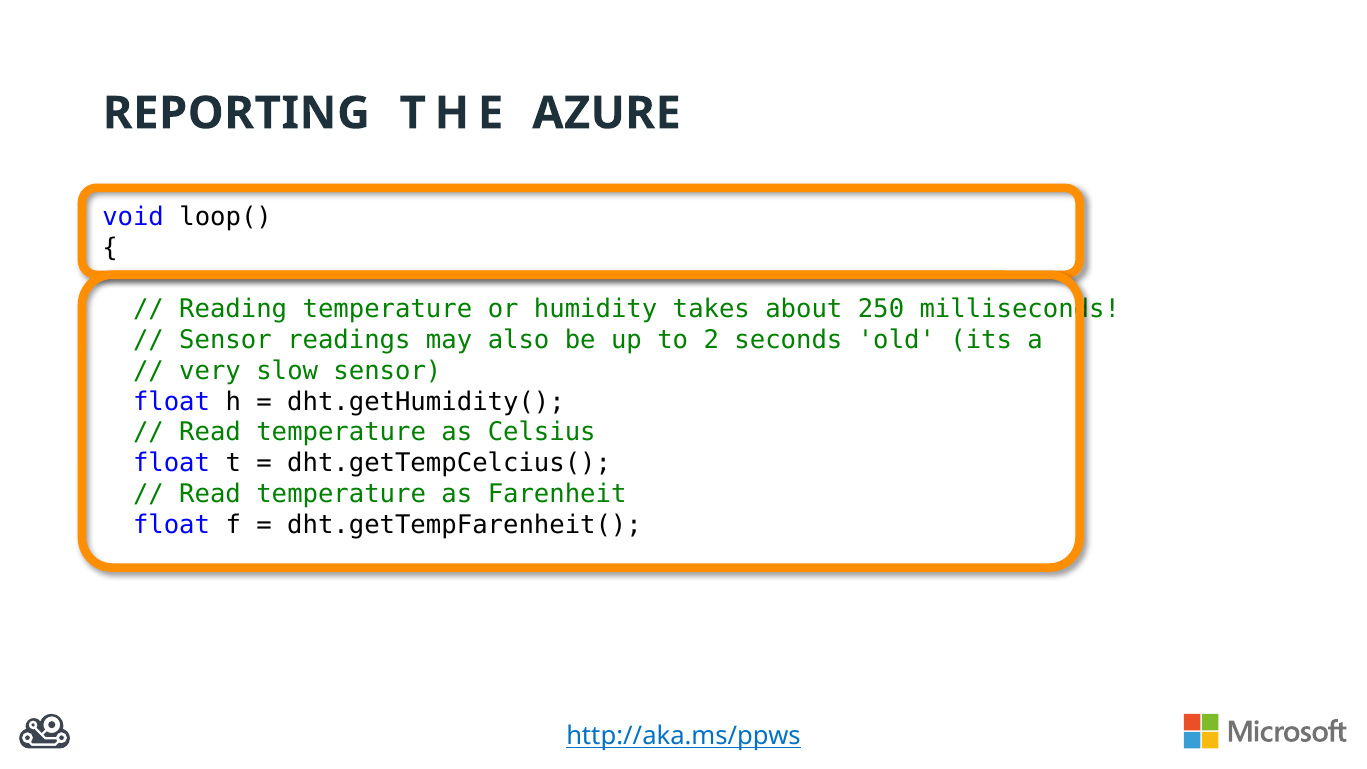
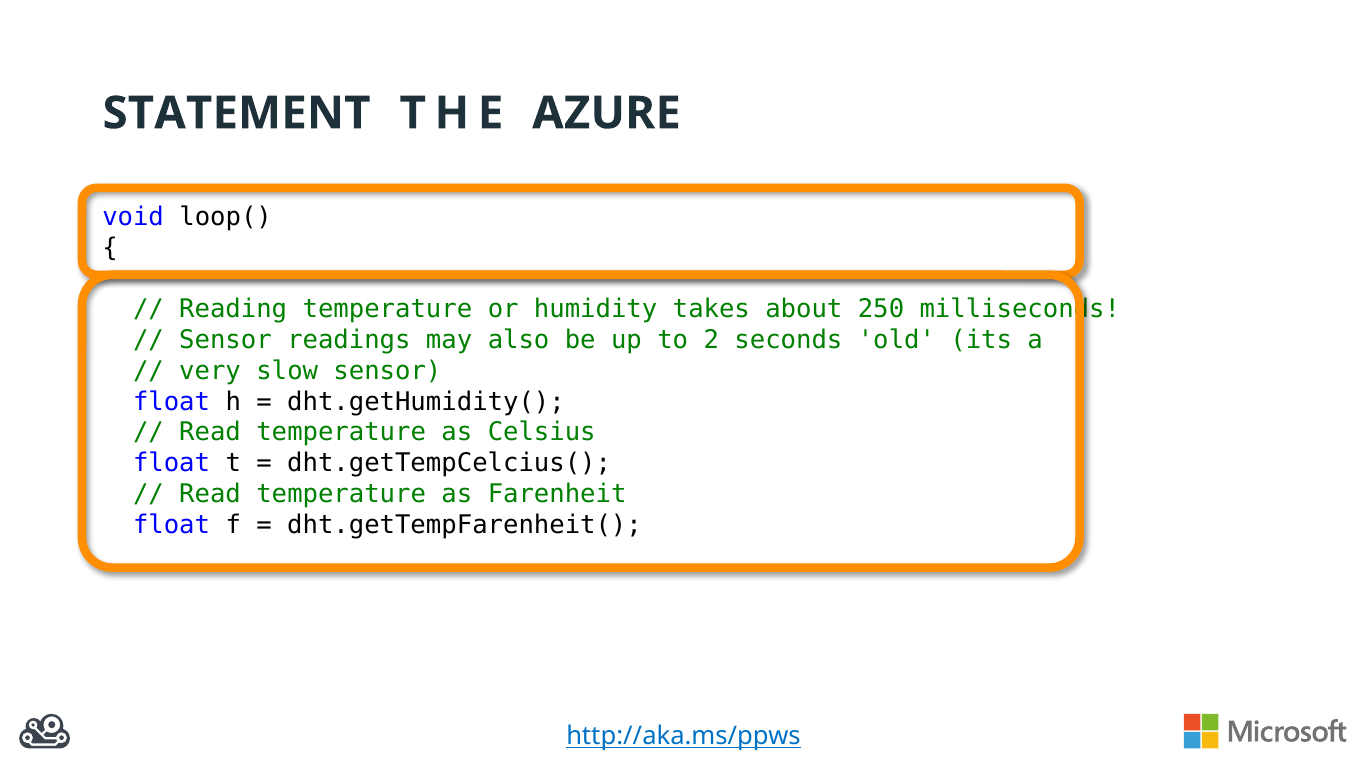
REPORTING: REPORTING -> STATEMENT (236, 113)
